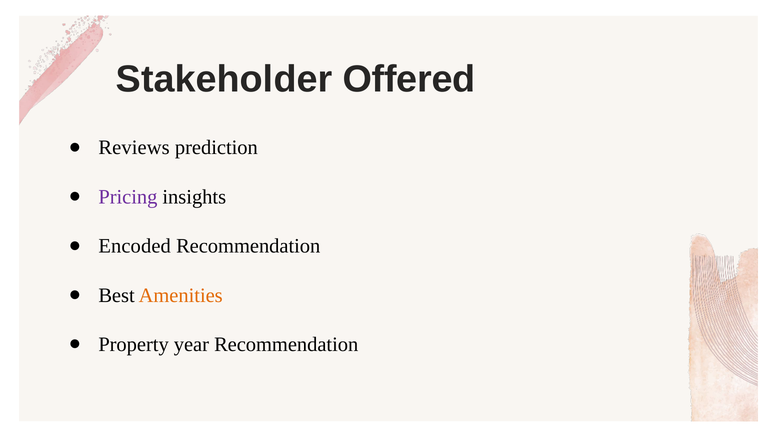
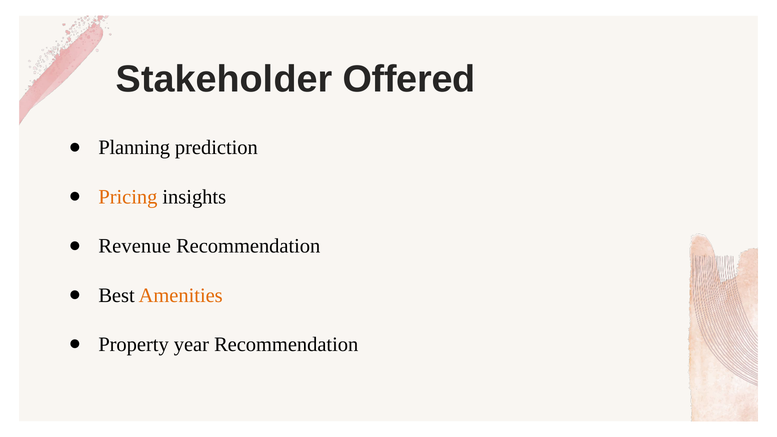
Reviews: Reviews -> Planning (134, 148)
Pricing colour: purple -> orange (128, 197)
Encoded: Encoded -> Revenue (135, 246)
